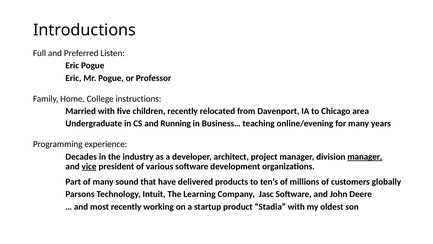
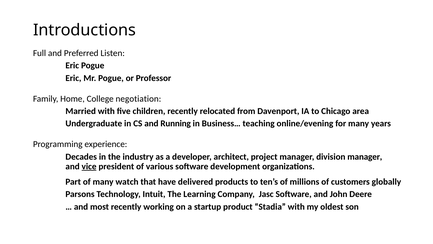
instructions: instructions -> negotiation (138, 99)
manager underline: present -> none (365, 156)
sound: sound -> watch (127, 181)
